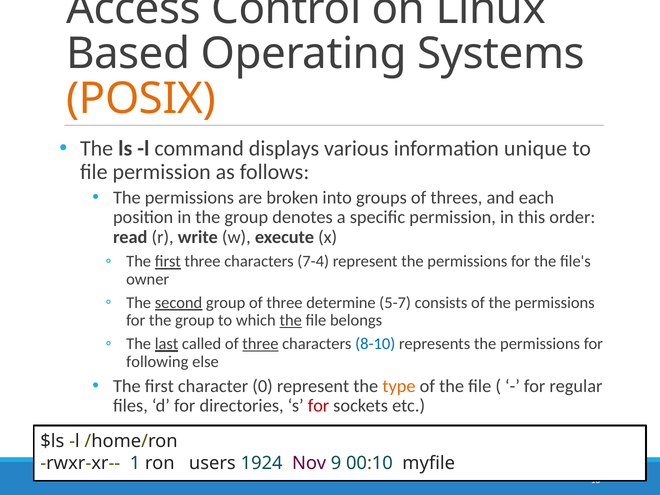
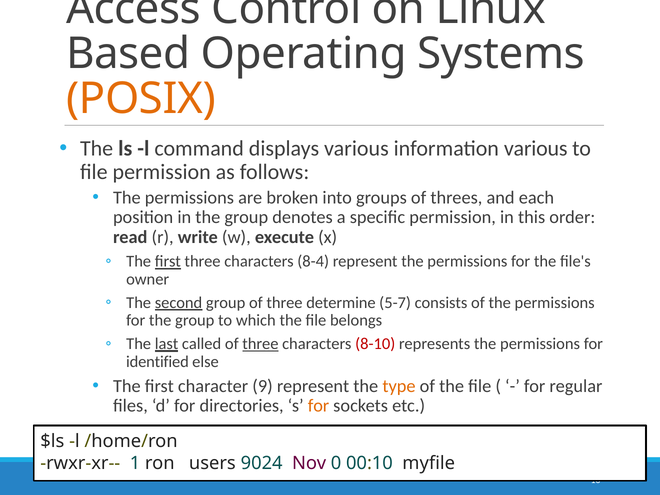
information unique: unique -> various (536, 148)
7-4: 7-4 -> 8-4 (313, 262)
the underline: present -> none (291, 321)
8-10 colour: blue -> red (375, 344)
following: following -> identified (157, 362)
0: 0 -> 9 (263, 386)
for colour: red -> orange (319, 406)
1924: 1924 -> 9024 (262, 463)
9: 9 -> 0 (336, 463)
